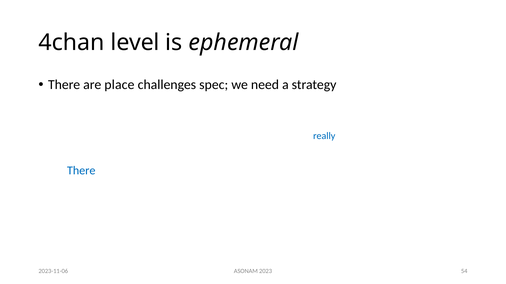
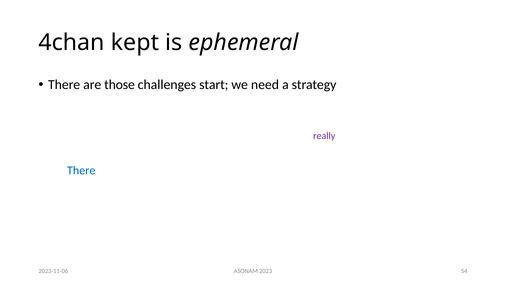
level: level -> kept (135, 43)
place: place -> those (120, 85)
spec: spec -> start (214, 85)
really colour: blue -> purple (324, 136)
